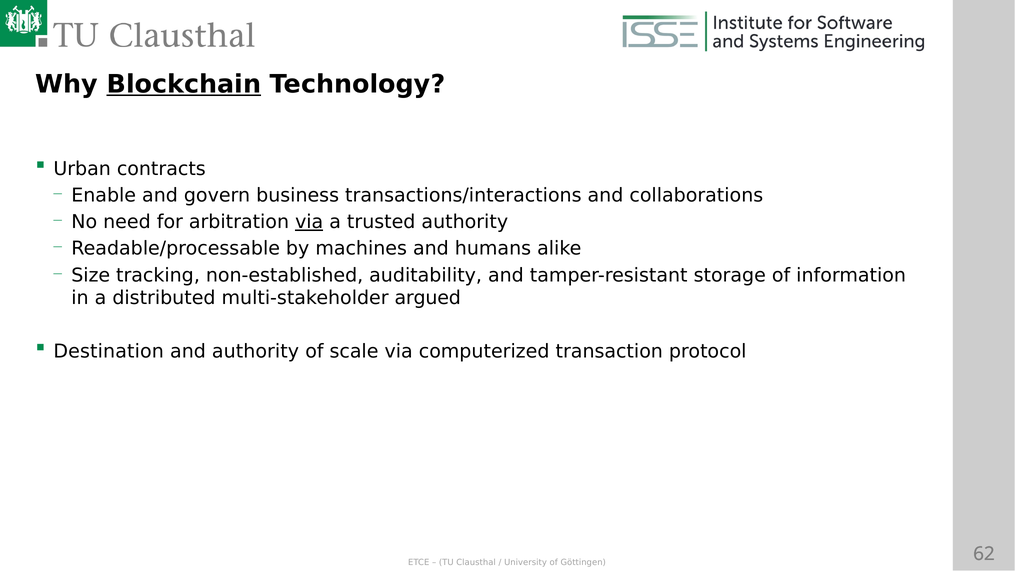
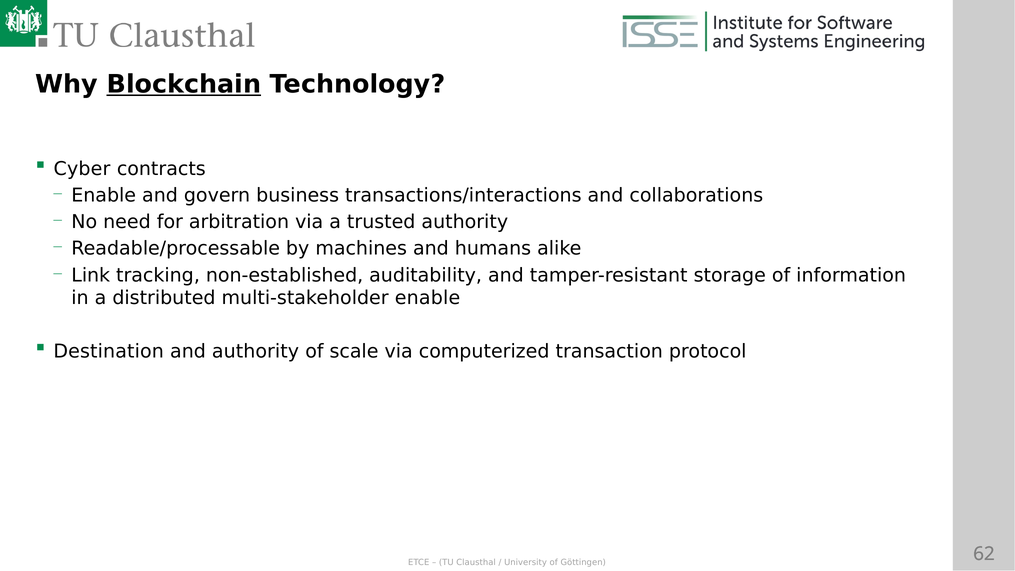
Urban: Urban -> Cyber (82, 169)
via underline: present -> none (309, 222)
Size: Size -> Link (91, 275)
multi-stakeholder argued: argued -> enable (428, 298)
